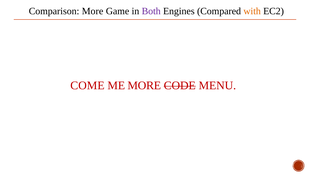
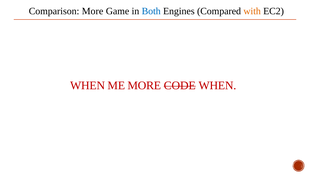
Both colour: purple -> blue (151, 11)
COME: COME -> WHEN (88, 85)
CODE MENU: MENU -> WHEN (217, 85)
